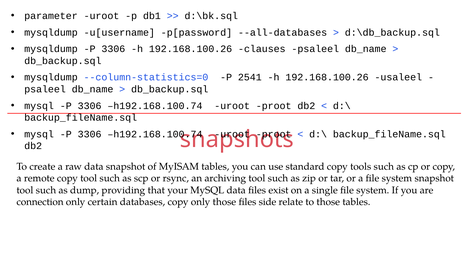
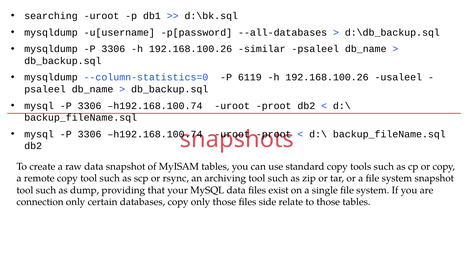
parameter: parameter -> searching (51, 16)
clauses: clauses -> similar (262, 49)
2541: 2541 -> 6119 (250, 78)
